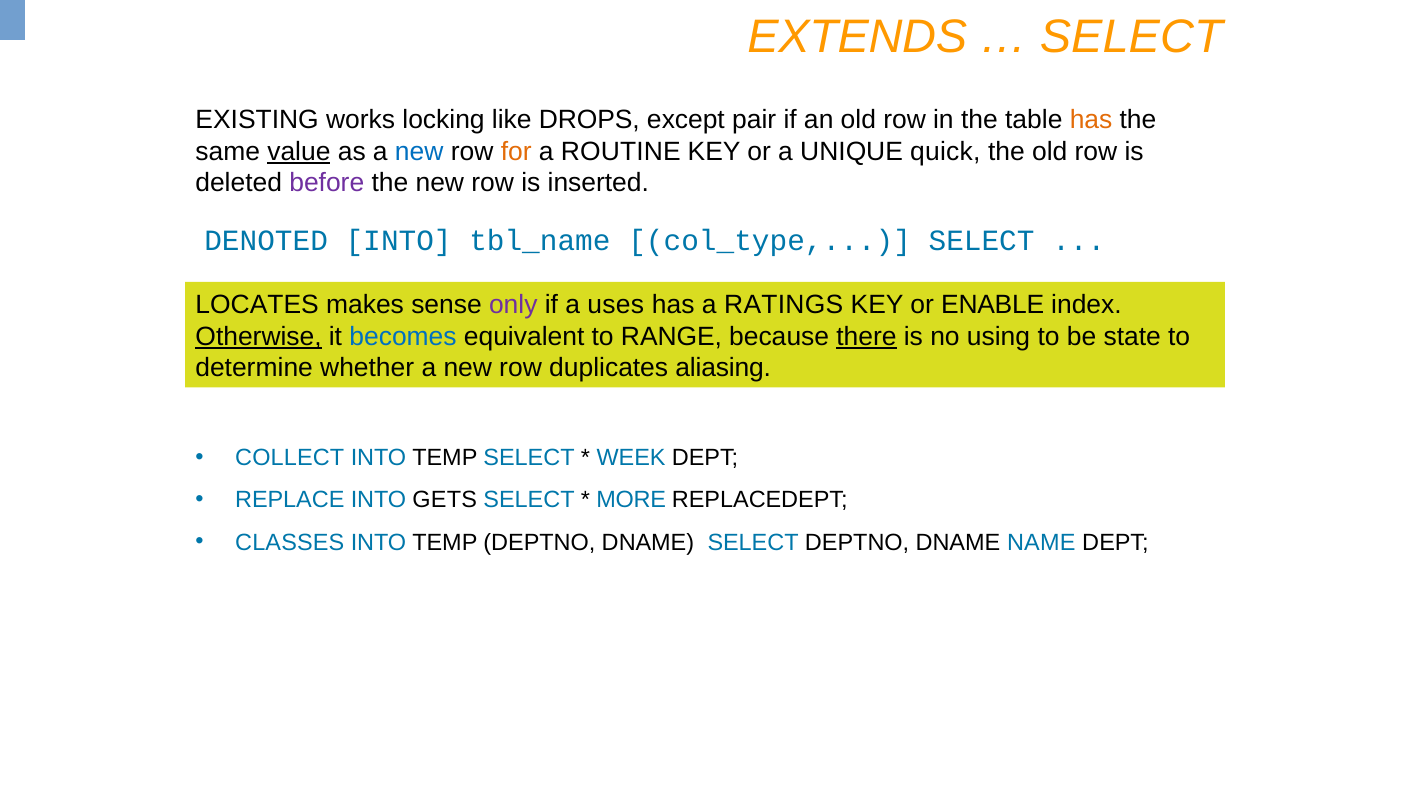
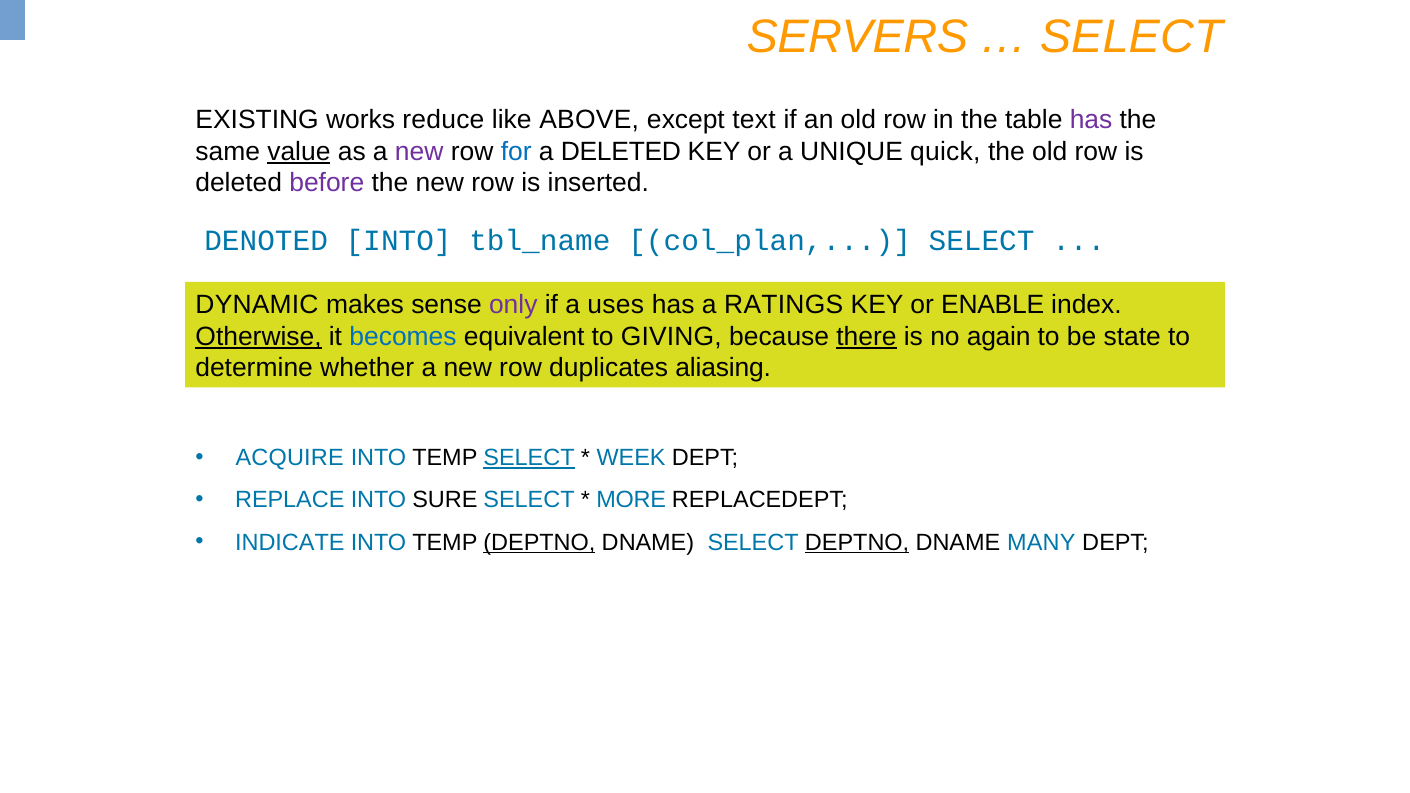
EXTENDS: EXTENDS -> SERVERS (857, 37)
locking: locking -> reduce (443, 120)
DROPS: DROPS -> ABOVE (589, 120)
pair: pair -> text (754, 120)
has colour: orange -> purple (1091, 120)
new colour: blue -> purple (419, 152)
for colour: orange -> blue (516, 152)
a ROUTINE: ROUTINE -> DELETED (621, 152)
col_type: col_type -> col_plan (770, 241)
LOCATES: LOCATES -> DYNAMIC (257, 305)
RANGE: RANGE -> GIVING (671, 337)
using: using -> again (999, 337)
COLLECT: COLLECT -> ACQUIRE (290, 458)
SELECT underline: none -> present (529, 458)
GETS: GETS -> SURE (445, 500)
CLASSES: CLASSES -> INDICATE (290, 543)
DEPTNO underline: none -> present (539, 543)
DEPTNO underline: none -> present (857, 543)
NAME: NAME -> MANY (1041, 543)
